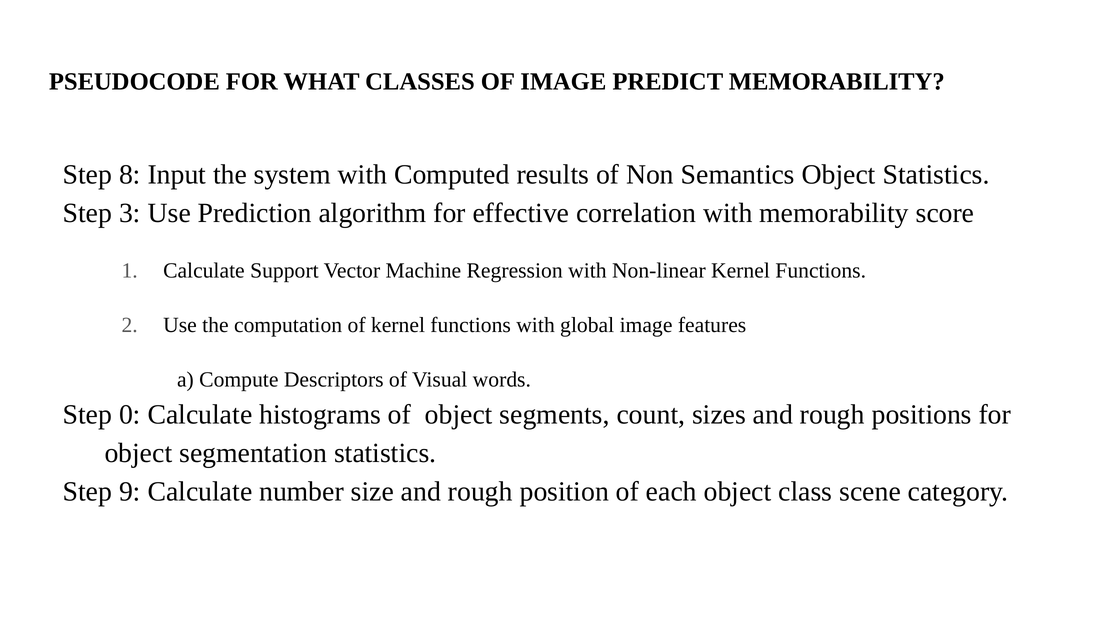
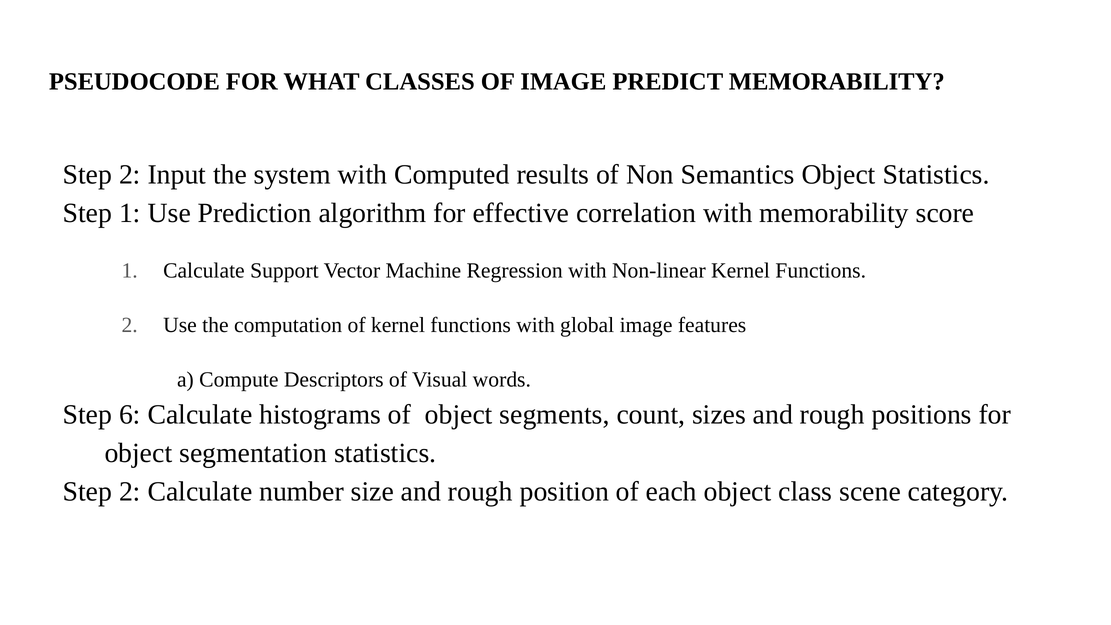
8: 8 -> 2 (130, 175)
Step 3: 3 -> 1 (130, 213)
0: 0 -> 6 (130, 415)
9: 9 -> 2 (130, 491)
